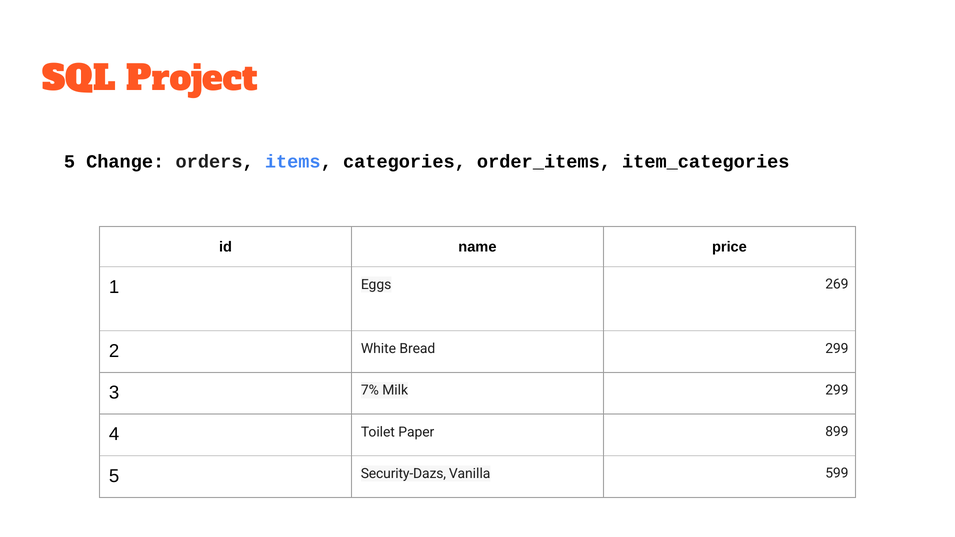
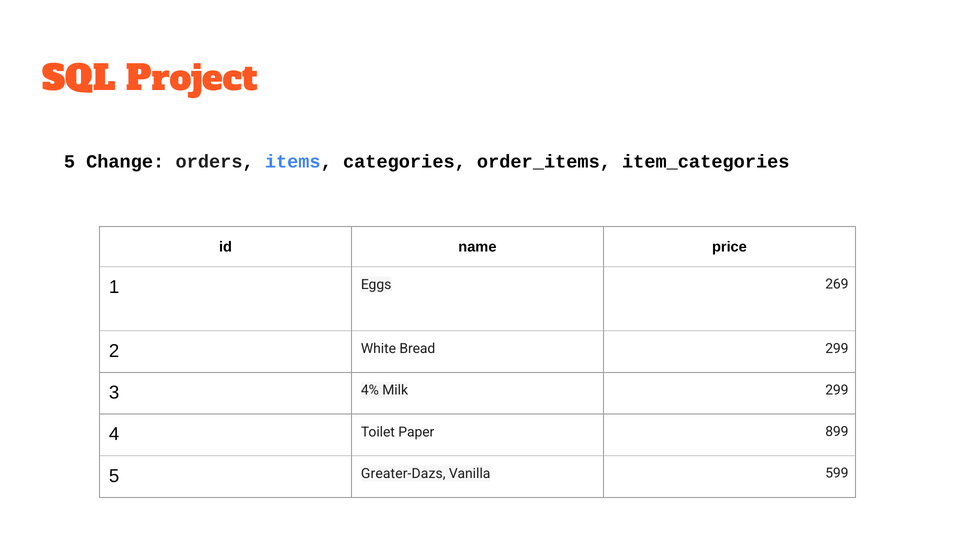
7%: 7% -> 4% (370, 390)
Security-Dazs: Security-Dazs -> Greater-Dazs (403, 474)
